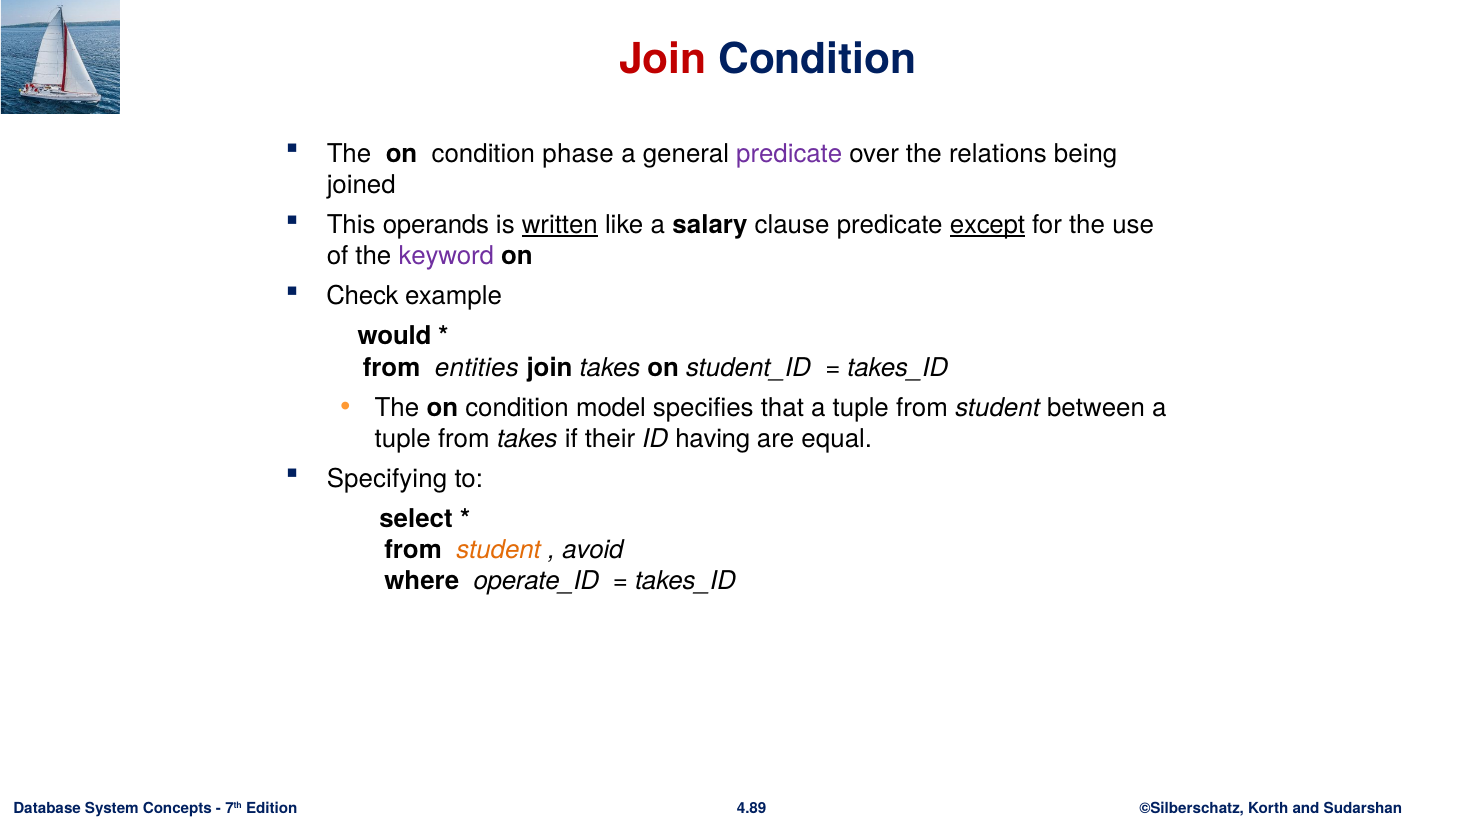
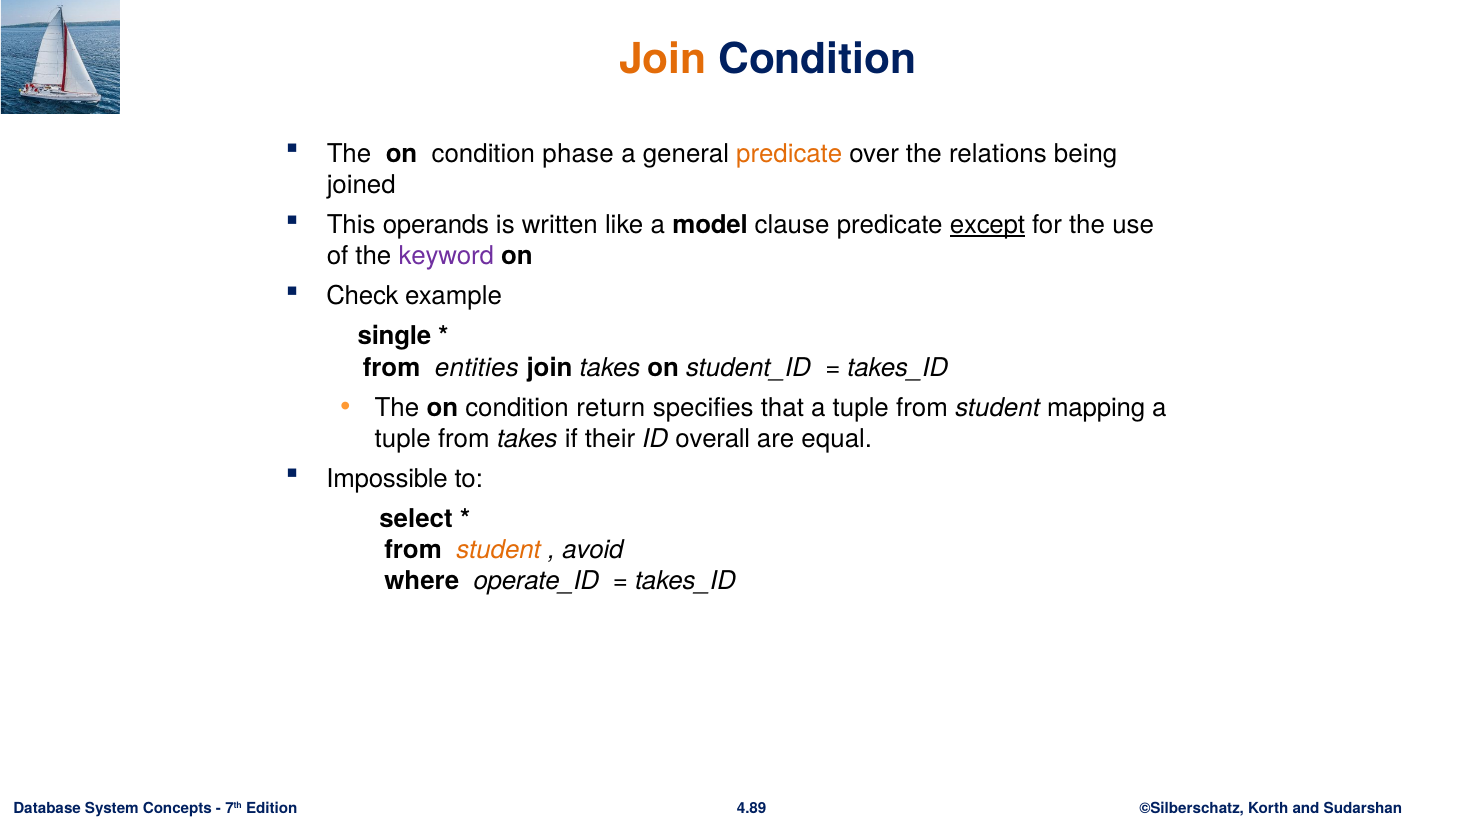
Join colour: red -> orange (663, 59)
predicate colour: purple -> orange (789, 154)
written underline: present -> none (560, 225)
salary: salary -> model (710, 225)
would: would -> single (394, 336)
model: model -> return (611, 408)
between: between -> mapping (1096, 408)
having: having -> overall (713, 439)
Specifying: Specifying -> Impossible (387, 479)
